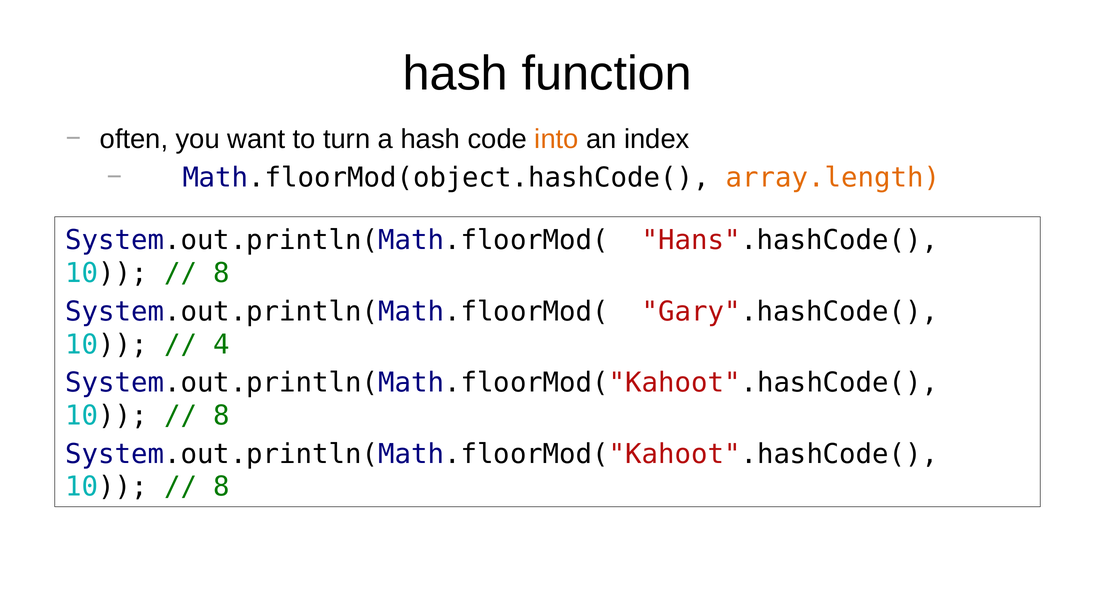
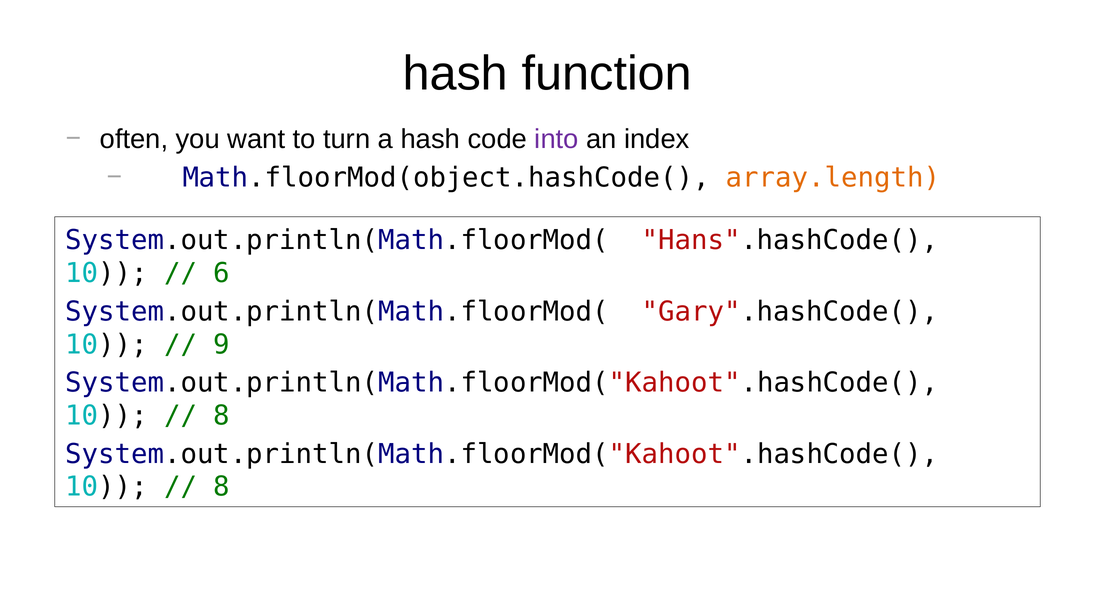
into colour: orange -> purple (557, 139)
8: 8 -> 6 (222, 273)
4: 4 -> 9 (222, 344)
